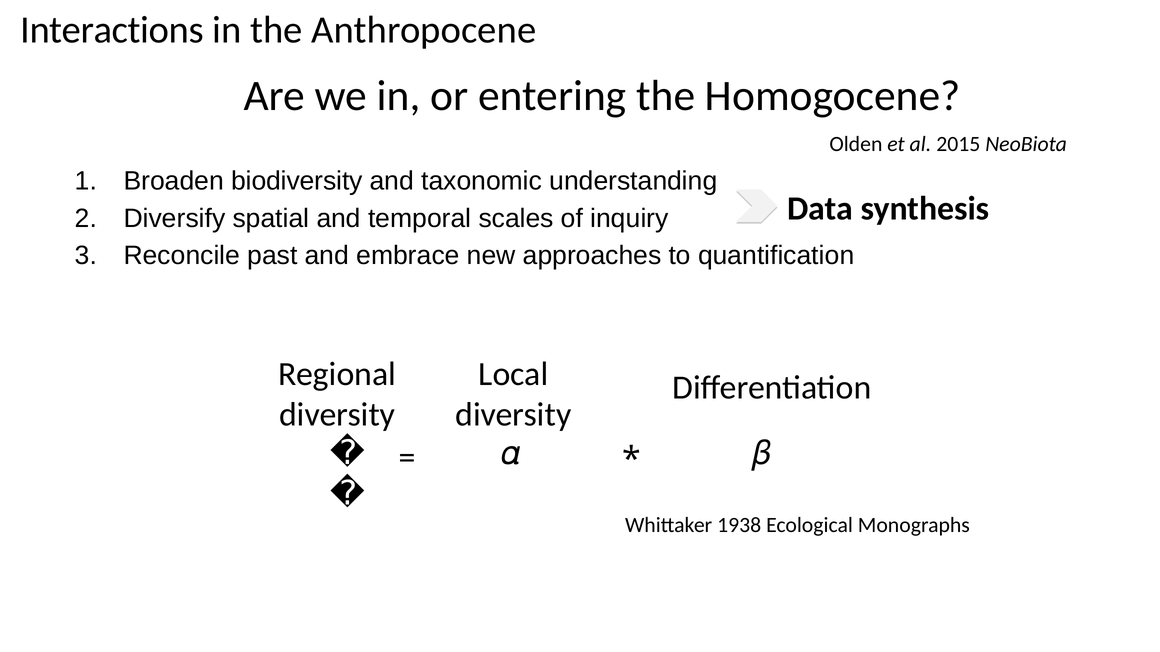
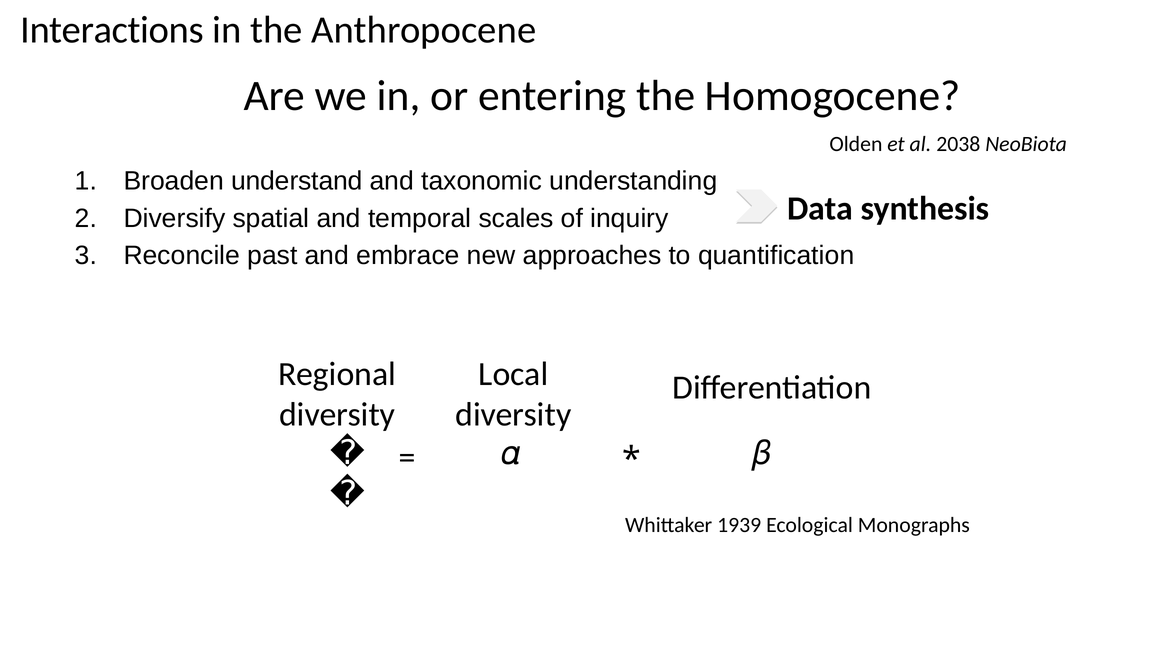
2015: 2015 -> 2038 (958, 144)
biodiversity: biodiversity -> understand (297, 181)
1938: 1938 -> 1939 (739, 526)
